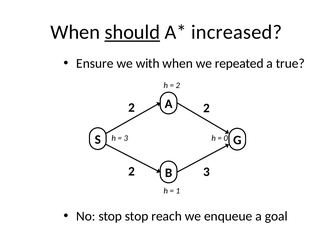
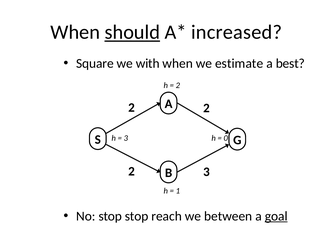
Ensure: Ensure -> Square (95, 63)
repeated: repeated -> estimate (239, 63)
true: true -> best (290, 63)
enqueue: enqueue -> between (228, 216)
goal underline: none -> present (276, 216)
